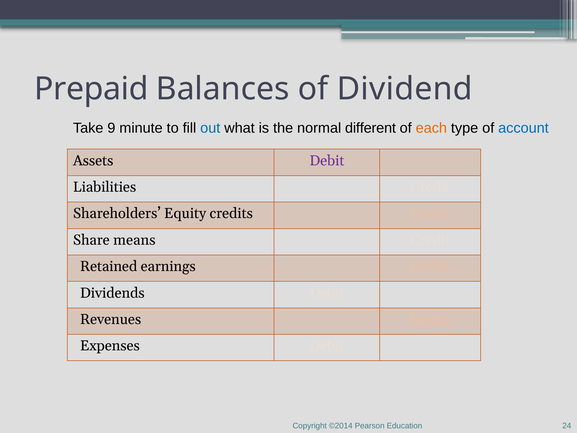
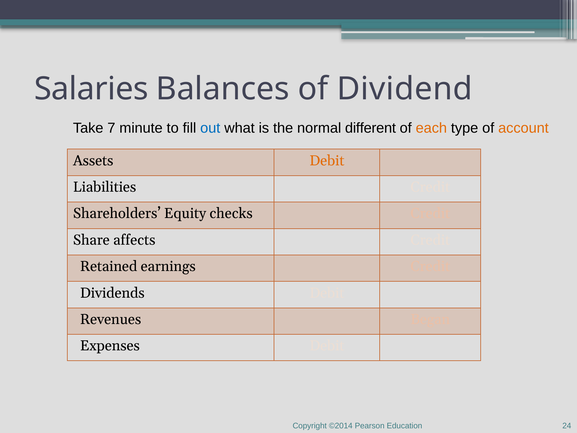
Prepaid: Prepaid -> Salaries (91, 89)
9: 9 -> 7 (111, 128)
account colour: blue -> orange (523, 128)
Debit colour: purple -> orange (327, 161)
credits: credits -> checks (231, 213)
means: means -> affects (134, 240)
